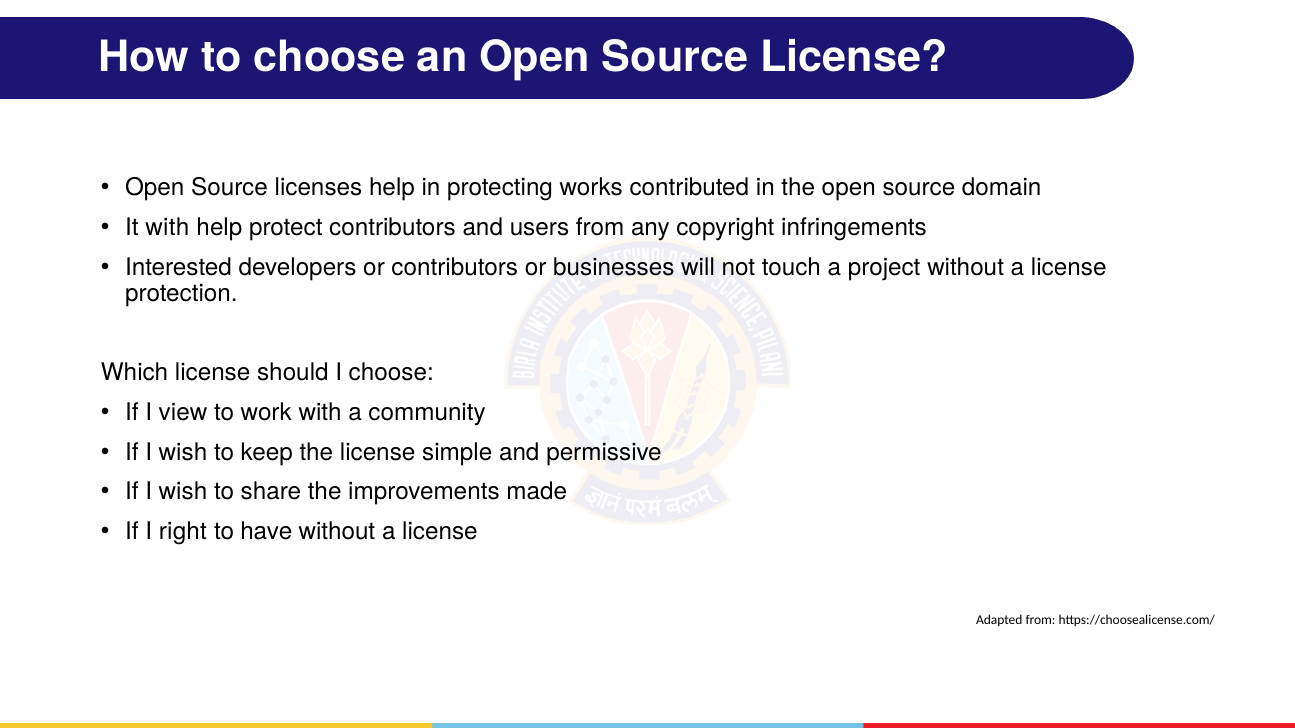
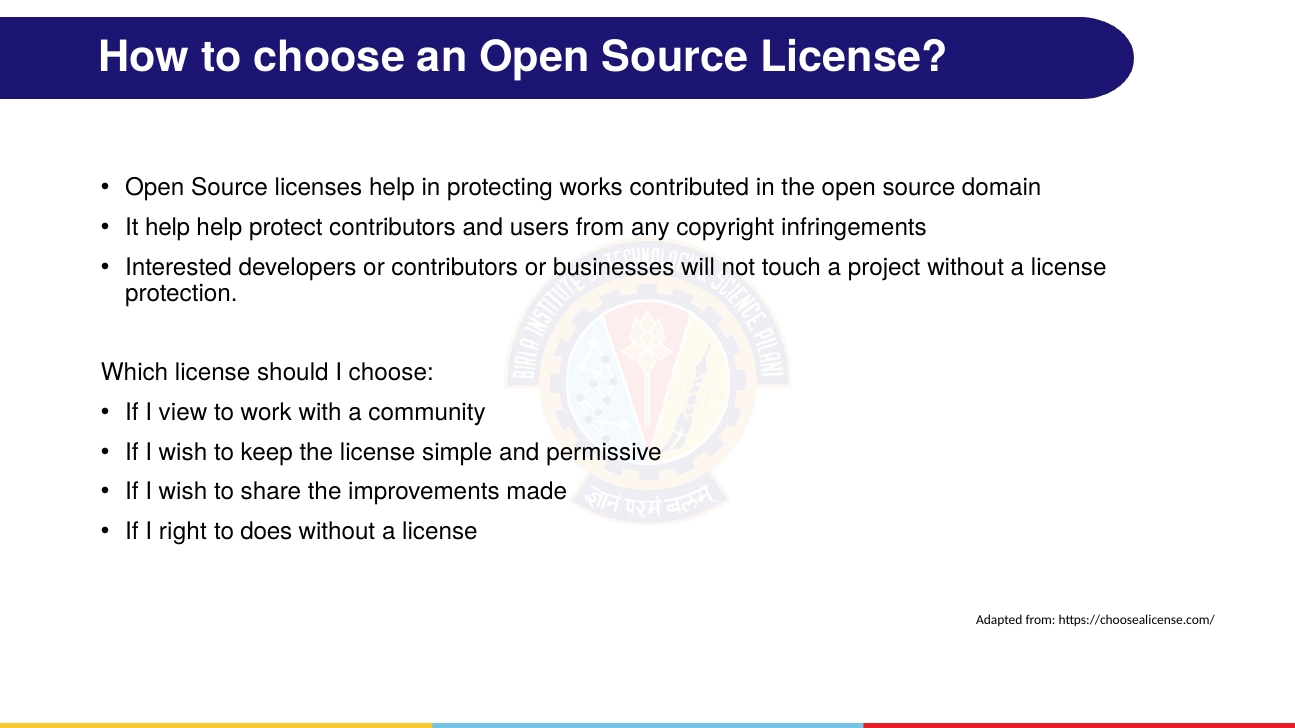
It with: with -> help (168, 228)
have: have -> does (266, 532)
